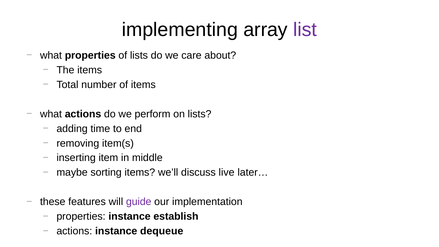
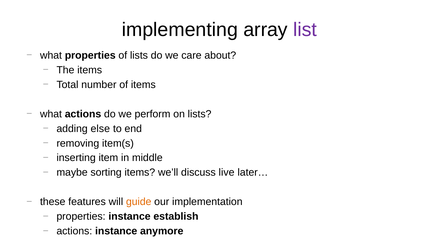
time: time -> else (100, 129)
guide colour: purple -> orange (139, 202)
dequeue: dequeue -> anymore (162, 231)
